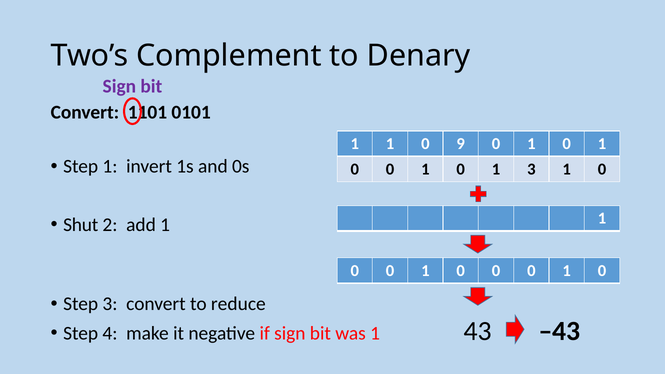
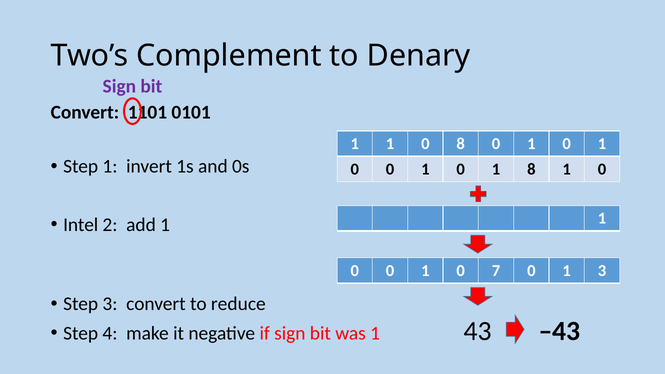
0 9: 9 -> 8 (461, 144)
1 3: 3 -> 8 (531, 169)
Shut: Shut -> Intel (81, 225)
0: 0 -> 7 (496, 271)
0: 0 -> 3 (602, 271)
